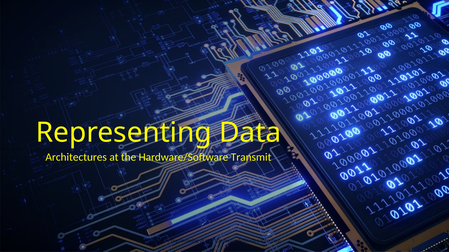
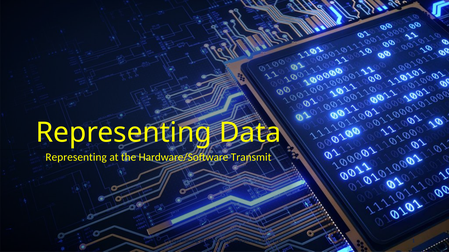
Architectures: Architectures -> Representing (76, 158)
